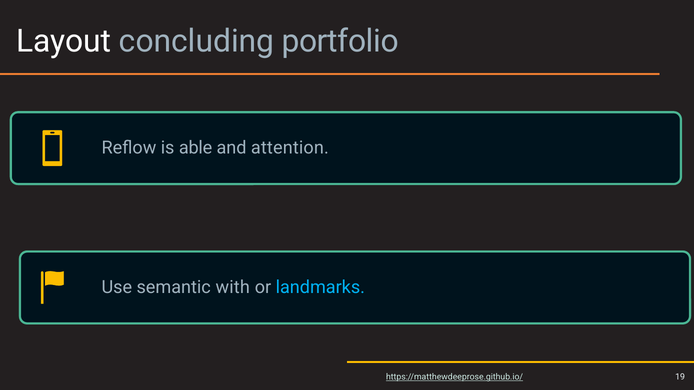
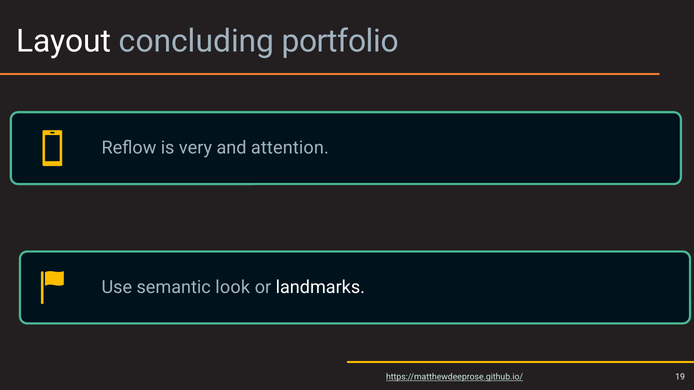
able: able -> very (195, 148)
with: with -> look (233, 288)
landmarks colour: light blue -> white (320, 288)
